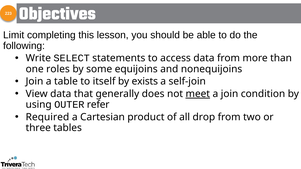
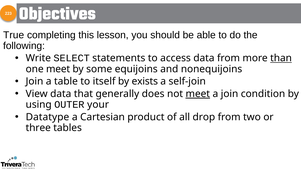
Limit: Limit -> True (14, 35)
than underline: none -> present (281, 58)
one roles: roles -> meet (58, 69)
refer: refer -> your (98, 105)
Required: Required -> Datatype (47, 117)
